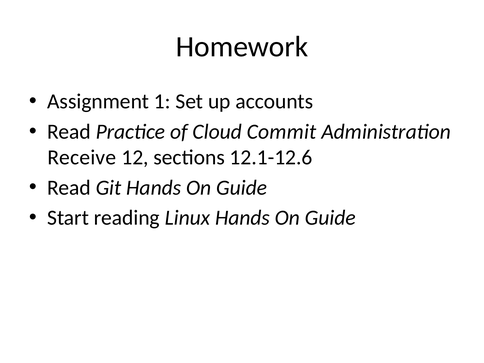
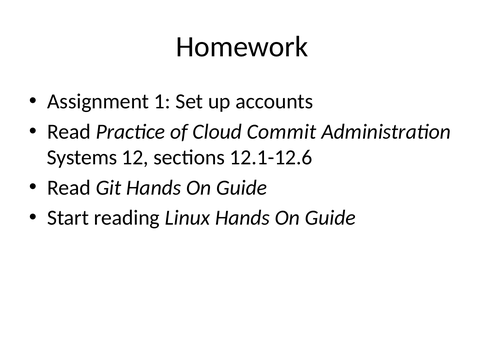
Receive: Receive -> Systems (82, 158)
